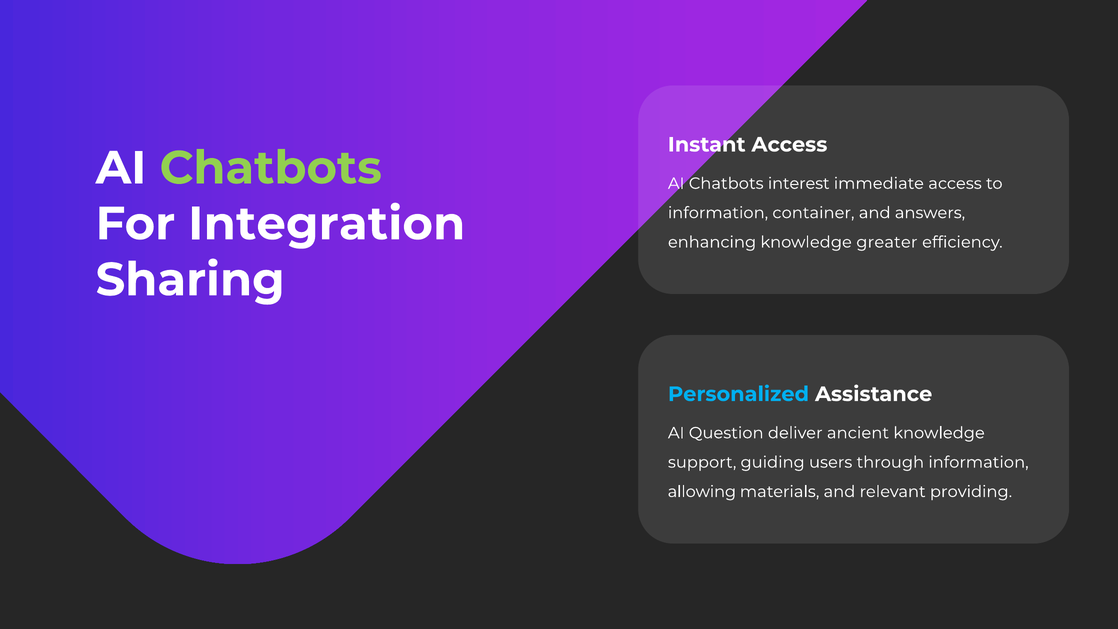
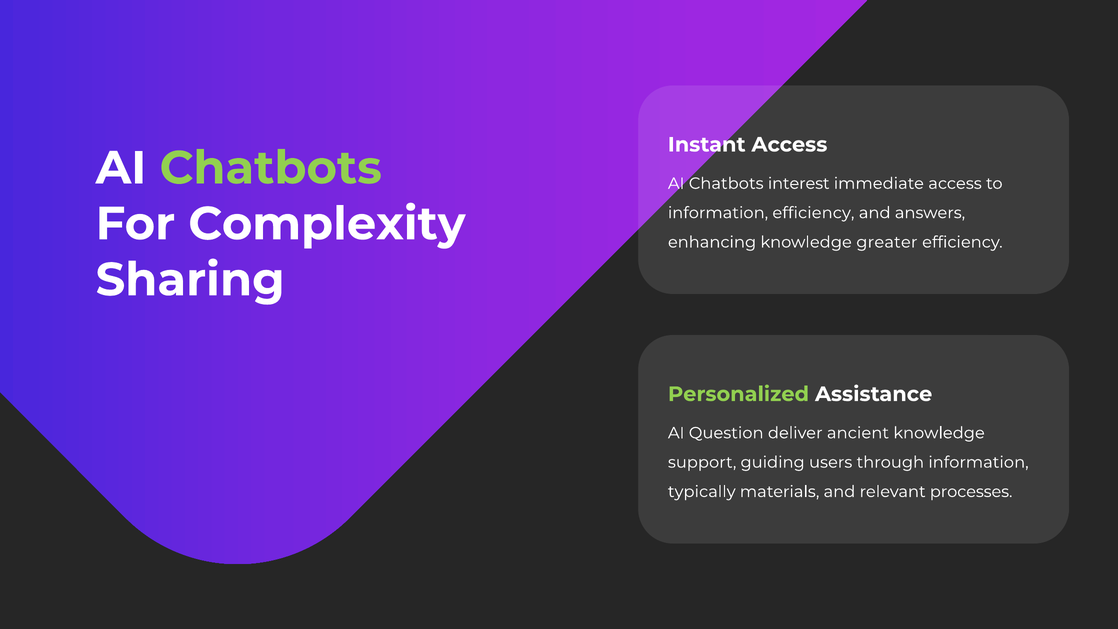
information container: container -> efficiency (813, 213)
Integration: Integration -> Complexity (327, 224)
Personalized colour: light blue -> light green (738, 394)
allowing: allowing -> typically (702, 492)
providing: providing -> processes (971, 492)
